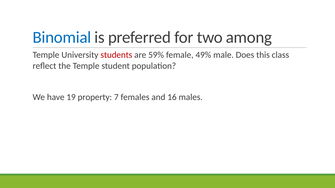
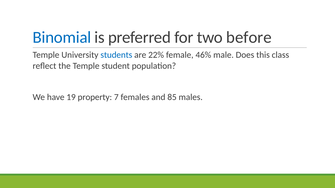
among: among -> before (249, 38)
students colour: red -> blue (116, 55)
59%: 59% -> 22% (156, 55)
49%: 49% -> 46% (203, 55)
16: 16 -> 85 (172, 97)
